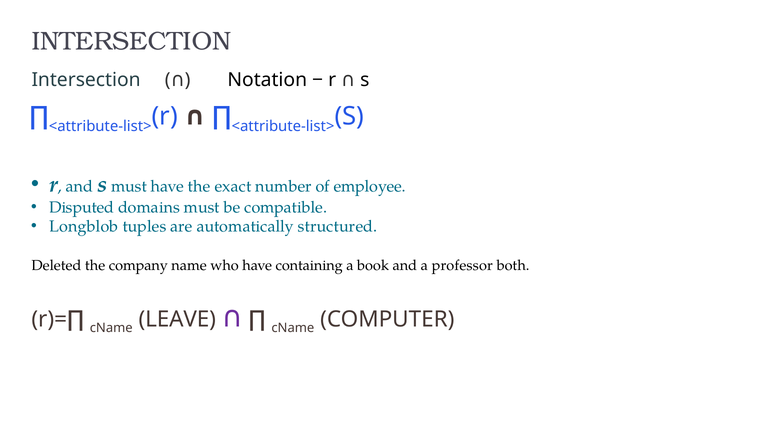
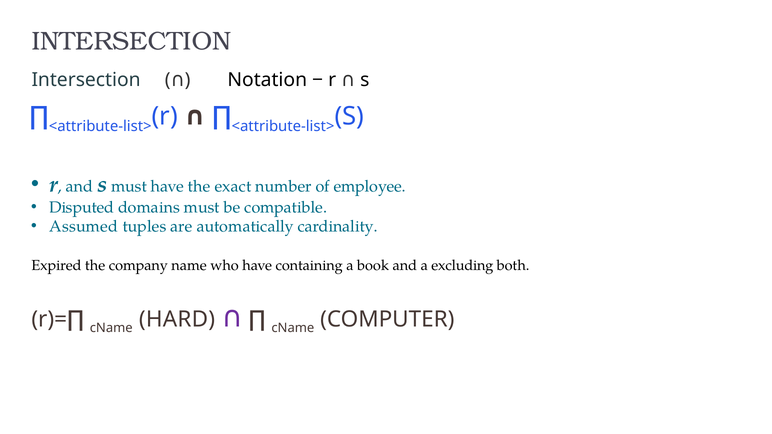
Longblob: Longblob -> Assumed (84, 227)
structured: structured -> cardinality (338, 227)
Deleted: Deleted -> Expired (56, 266)
professor: professor -> excluding (462, 266)
LEAVE: LEAVE -> HARD (177, 319)
